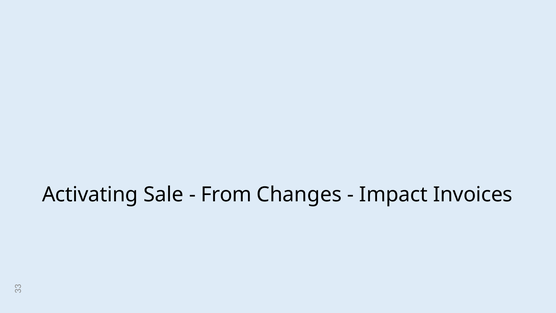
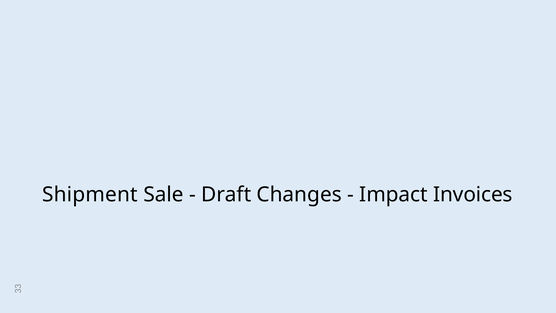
Activating: Activating -> Shipment (90, 195)
From: From -> Draft (226, 195)
